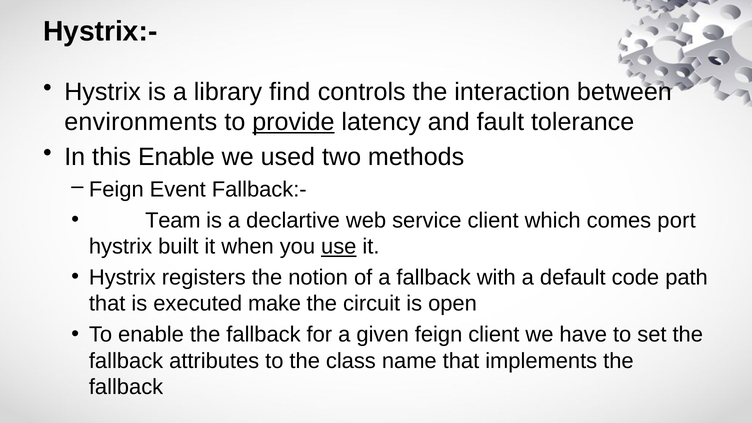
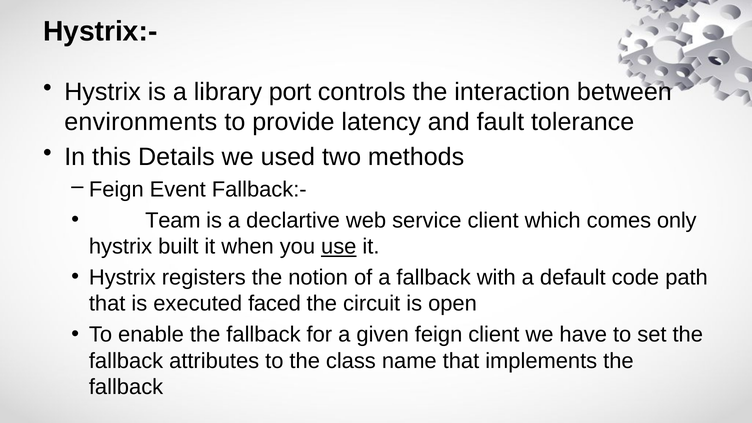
find: find -> port (290, 92)
provide underline: present -> none (293, 122)
this Enable: Enable -> Details (176, 157)
port: port -> only (677, 220)
make: make -> faced (275, 304)
